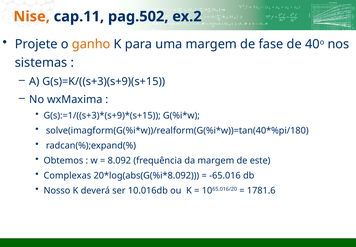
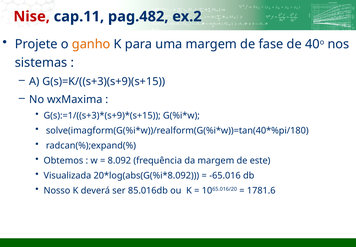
Nise colour: orange -> red (32, 16)
pag.502: pag.502 -> pag.482 (138, 16)
Complexas: Complexas -> Visualizada (67, 175)
10.016db: 10.016db -> 85.016db (148, 190)
